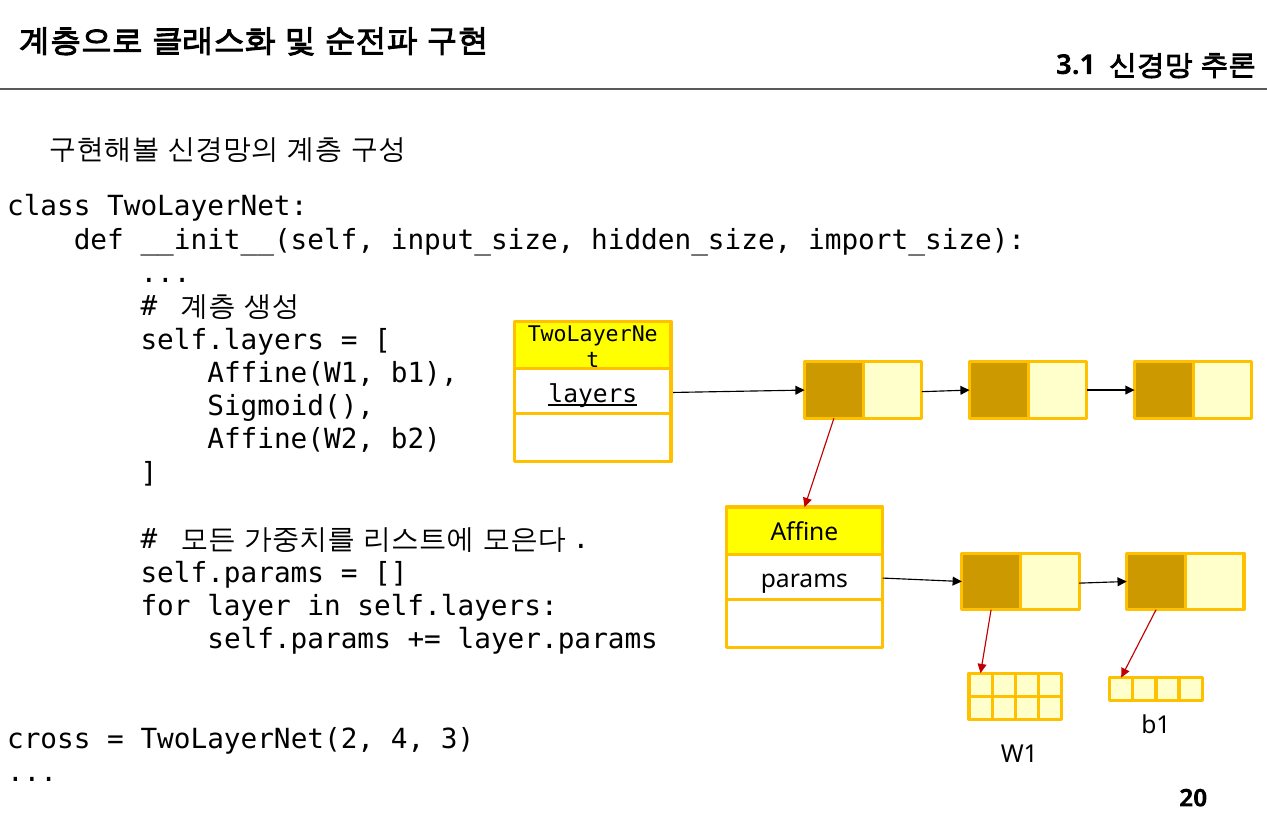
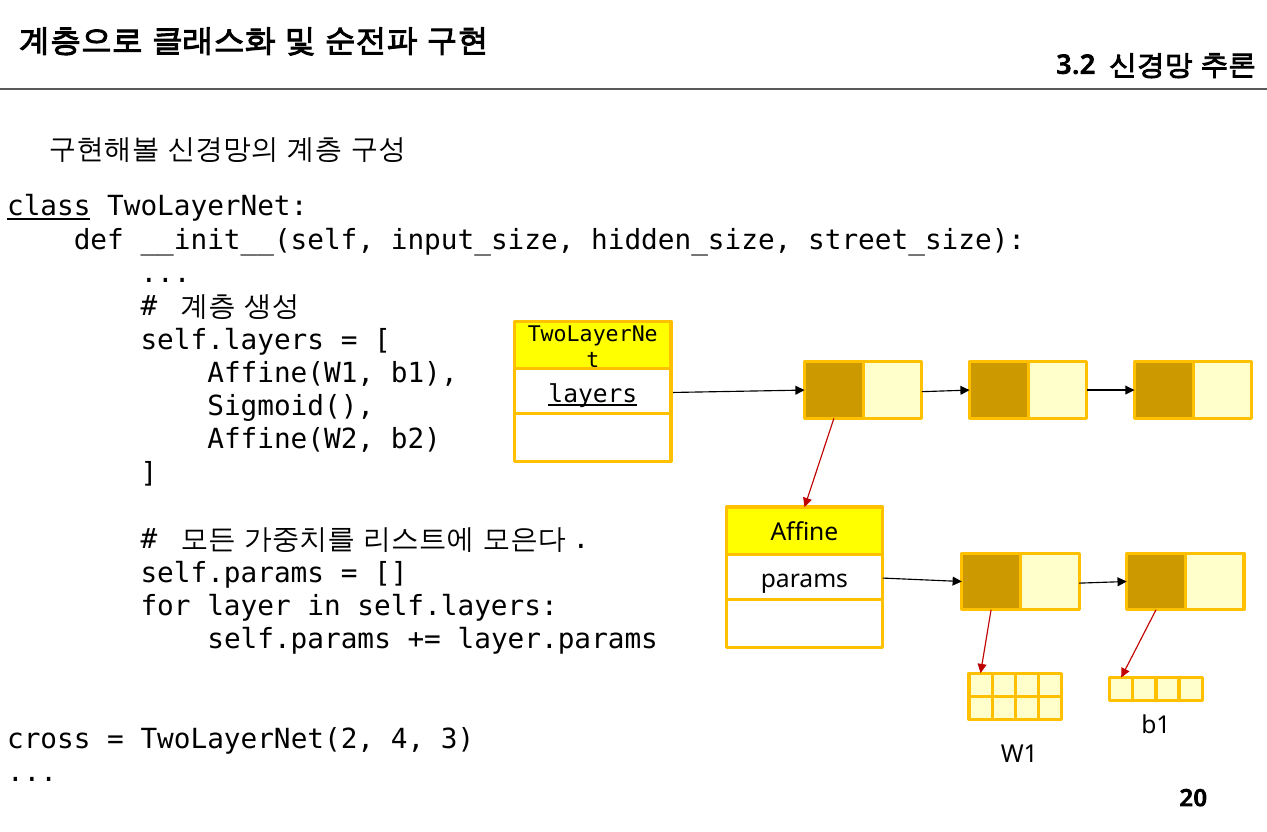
3.1: 3.1 -> 3.2 (1076, 65)
class underline: none -> present (49, 207)
import_size: import_size -> street_size (917, 240)
